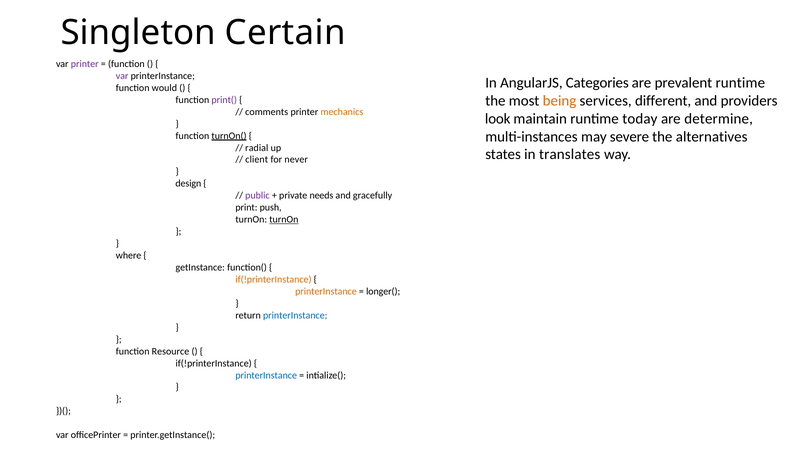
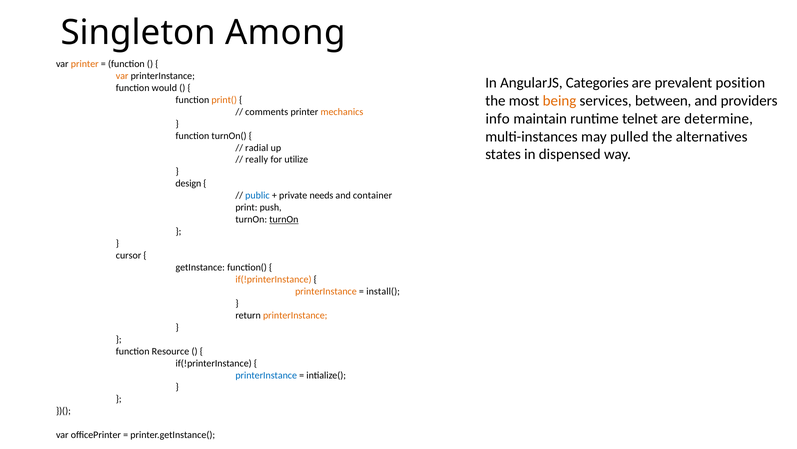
Certain: Certain -> Among (285, 32)
printer colour: purple -> orange (85, 64)
var colour: purple -> orange (122, 76)
prevalent runtime: runtime -> position (740, 83)
different: different -> between (663, 100)
print( colour: purple -> orange (224, 100)
look: look -> info (498, 118)
today: today -> telnet (640, 118)
severe: severe -> pulled (629, 136)
turnOn( underline: present -> none (229, 136)
translates: translates -> dispensed (570, 154)
client: client -> really (257, 159)
never: never -> utilize (296, 159)
public colour: purple -> blue (257, 195)
gracefully: gracefully -> container (373, 195)
where: where -> cursor (129, 255)
longer(: longer( -> install( (383, 291)
printerInstance colour: blue -> orange (295, 315)
